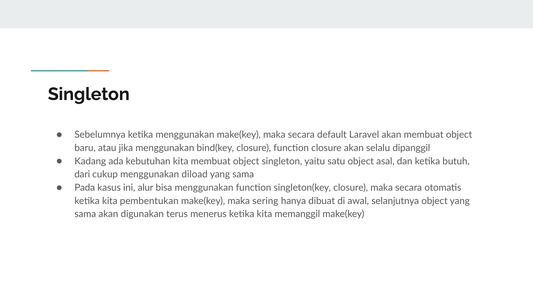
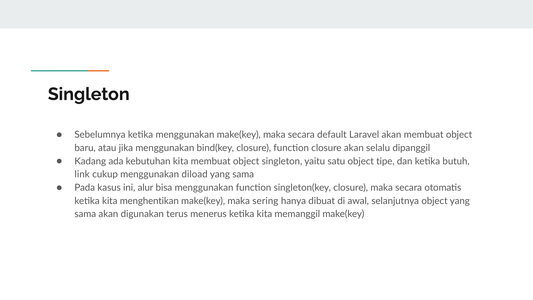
asal: asal -> tipe (385, 161)
dari: dari -> link (82, 174)
pembentukan: pembentukan -> menghentikan (149, 201)
